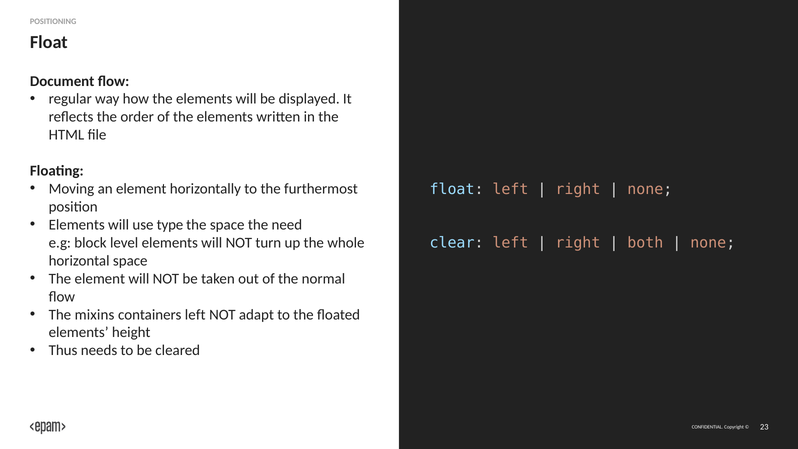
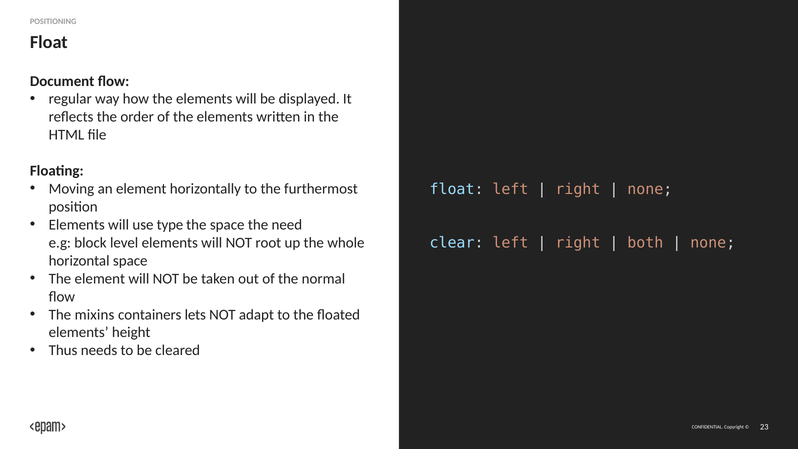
turn: turn -> root (268, 243)
containers left: left -> lets (195, 314)
